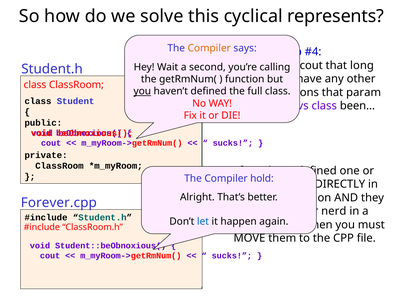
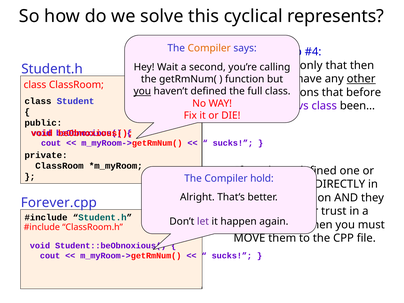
cout: cout -> only (311, 65)
that long: long -> then (362, 65)
other underline: none -> present (361, 79)
param: param -> before (364, 92)
nerd: nerd -> trust (334, 211)
let colour: blue -> purple (203, 222)
